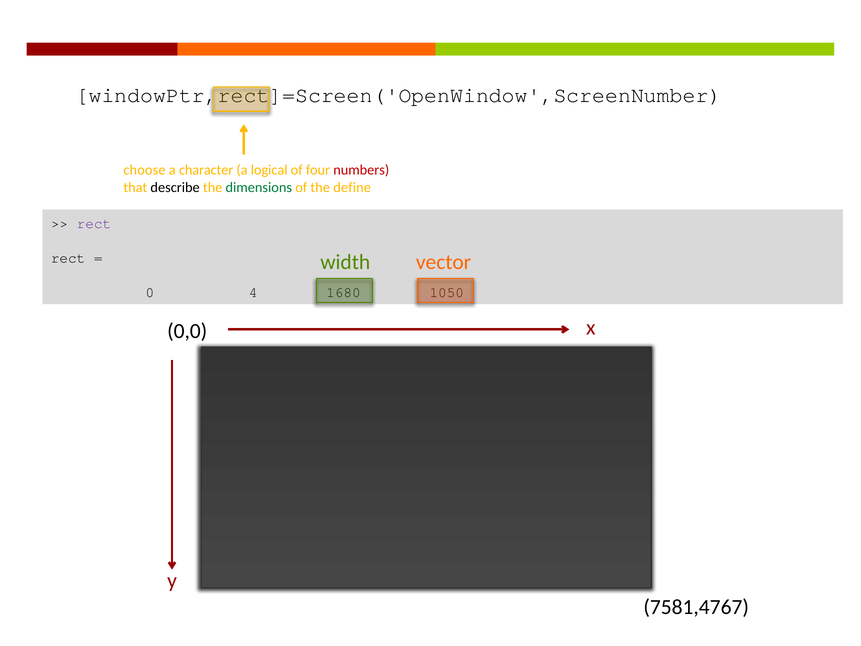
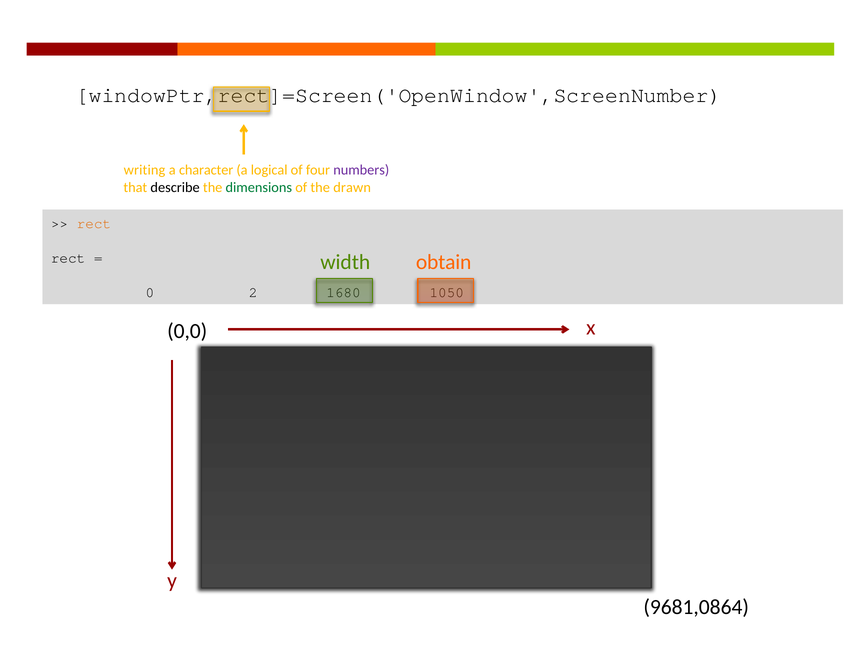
choose: choose -> writing (144, 170)
numbers colour: red -> purple (361, 170)
define: define -> drawn (352, 187)
rect colour: purple -> orange (94, 223)
vector: vector -> obtain (444, 262)
4: 4 -> 2 (253, 292)
7581,4767: 7581,4767 -> 9681,0864 (696, 607)
